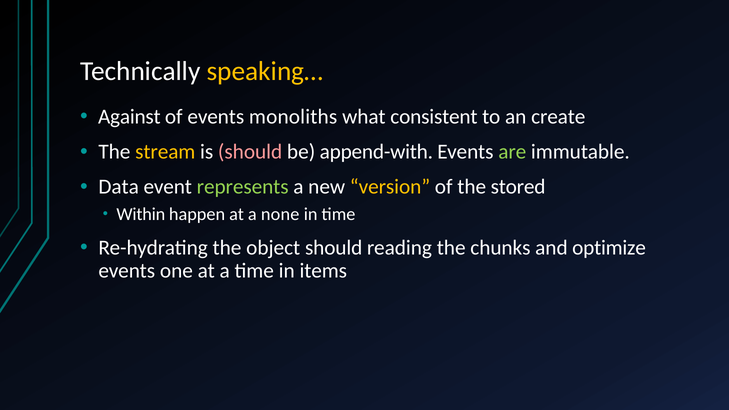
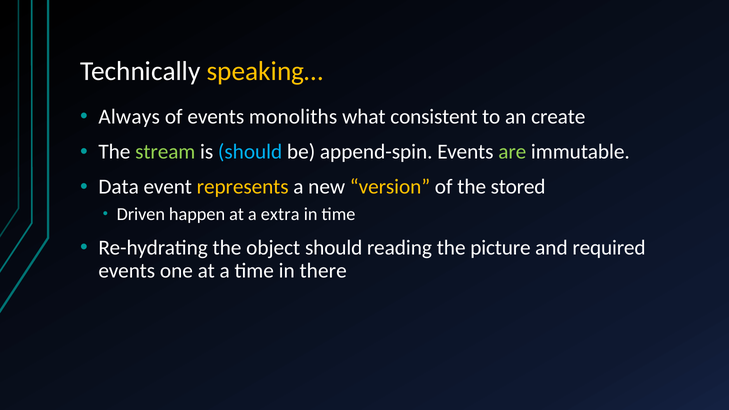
Against: Against -> Always (129, 117)
stream colour: yellow -> light green (165, 152)
should colour: pink -> light blue (250, 152)
append-with: append-with -> append-spin (376, 152)
represents colour: light green -> yellow (243, 187)
Within: Within -> Driven (141, 214)
none: none -> extra (280, 214)
chunks: chunks -> picture (500, 248)
optimize: optimize -> required (609, 248)
items: items -> there (323, 271)
